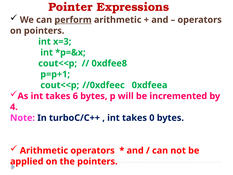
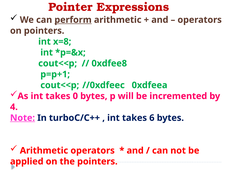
x=3: x=3 -> x=8 (62, 42)
6: 6 -> 0 (75, 96)
Note underline: none -> present (22, 118)
0: 0 -> 6 (152, 118)
